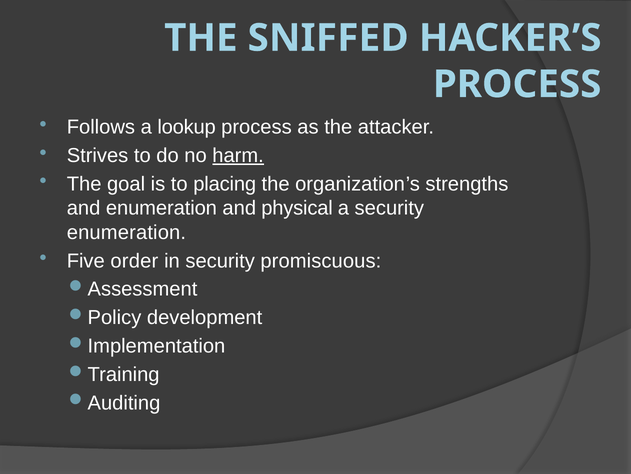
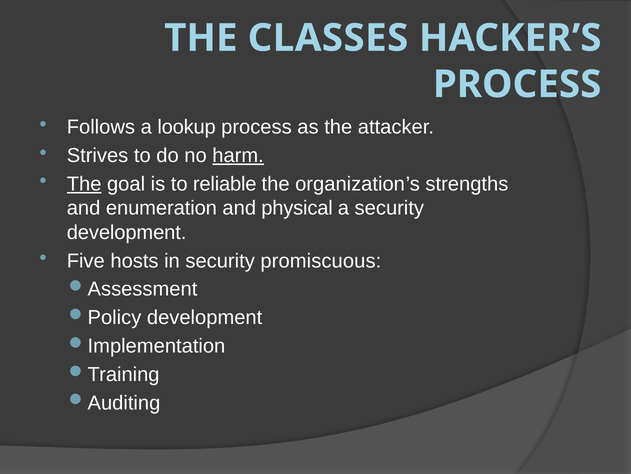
SNIFFED: SNIFFED -> CLASSES (328, 38)
The underline: none -> present (84, 184)
placing: placing -> reliable (225, 184)
enumeration: enumeration -> development (127, 232)
order: order -> hosts (134, 260)
